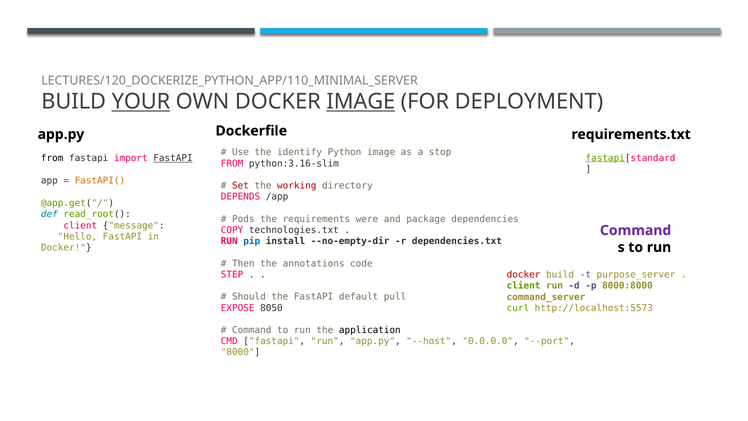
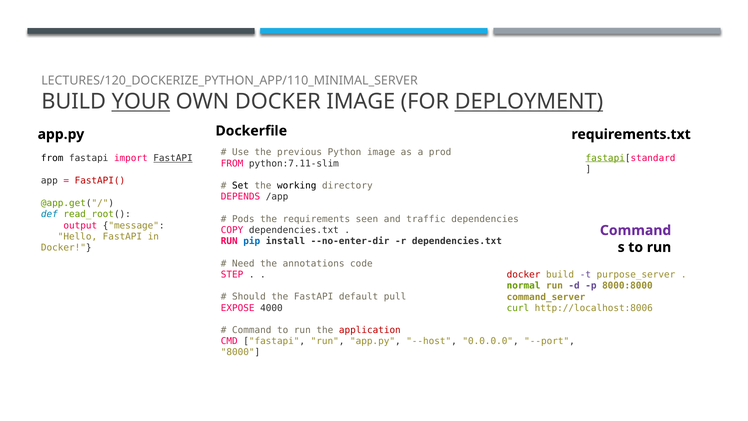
IMAGE underline: present -> none (361, 102)
DEPLOYMENT underline: none -> present (529, 102)
identify: identify -> previous (300, 152)
stop: stop -> prod (440, 152)
python:3.16-slim: python:3.16-slim -> python:7.11-slim (294, 163)
FastAPI( colour: orange -> red (100, 180)
Set colour: red -> black (240, 186)
working colour: red -> black (297, 186)
were: were -> seen (367, 219)
package: package -> traffic (426, 219)
client: client -> output (80, 225)
COPY technologies.txt: technologies.txt -> dependencies.txt (294, 230)
--no-empty-dir: --no-empty-dir -> --no-enter-dir (350, 241)
Then: Then -> Need (243, 263)
client: client -> normal (524, 286)
8050: 8050 -> 4000 (271, 308)
http://localhost:5573: http://localhost:5573 -> http://localhost:8006 (594, 308)
application colour: black -> red (370, 330)
